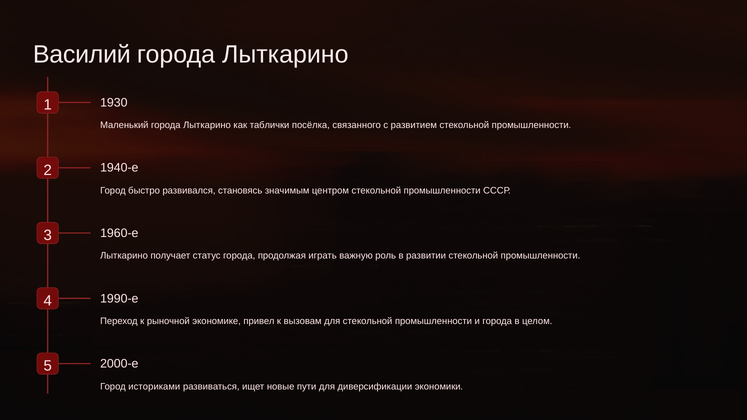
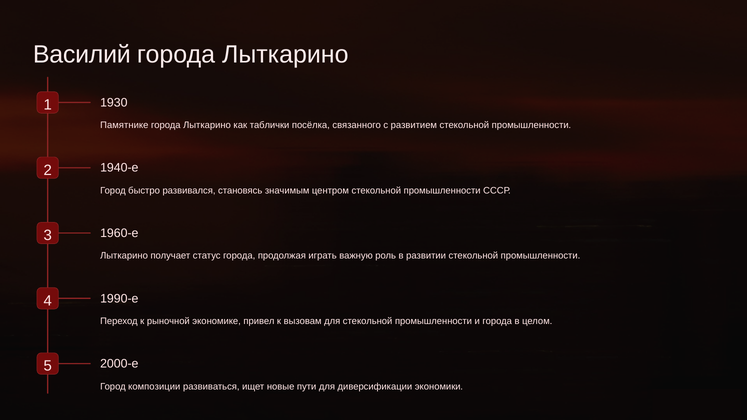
Маленький: Маленький -> Памятнике (124, 125)
историками: историками -> композиции (154, 387)
